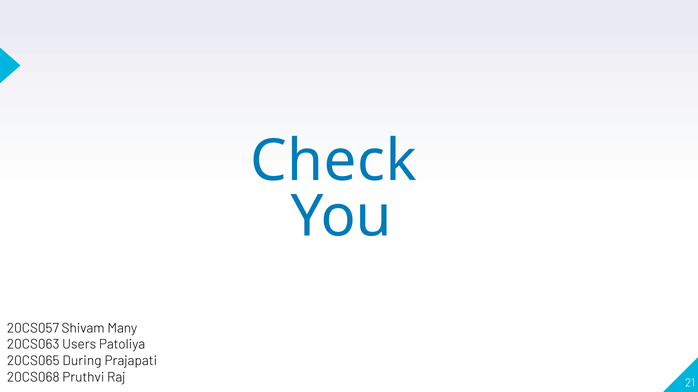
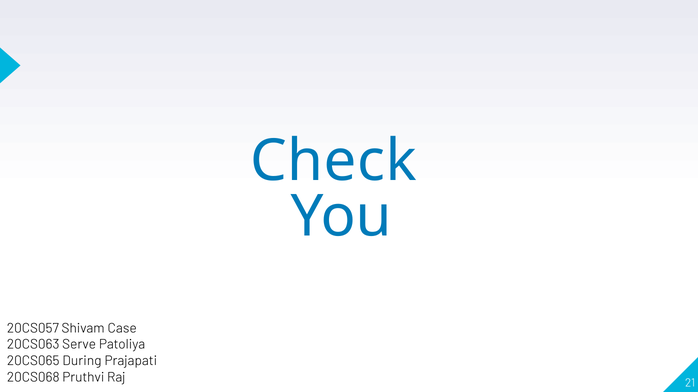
Many: Many -> Case (122, 329)
Users: Users -> Serve (79, 345)
